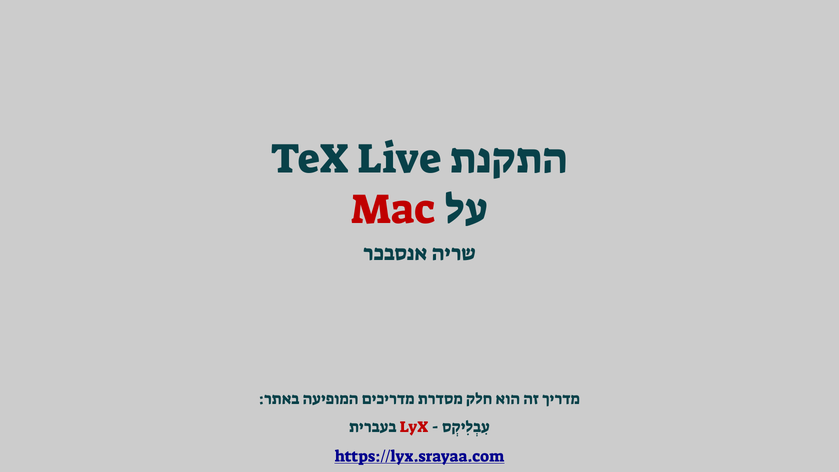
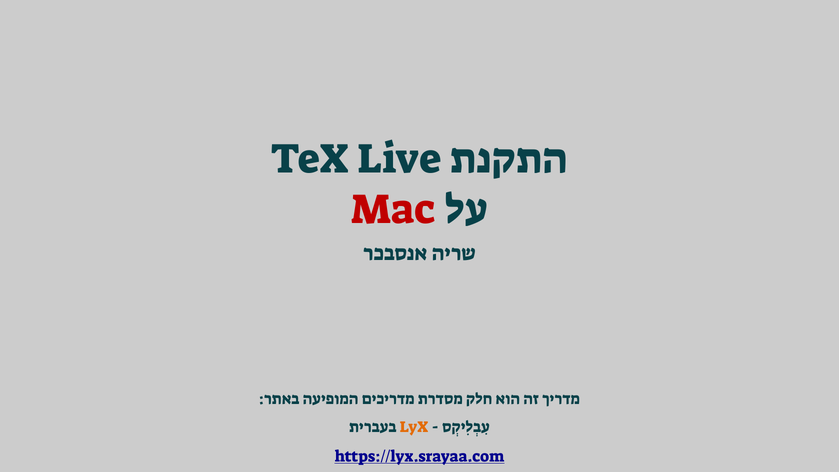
LyX colour: red -> orange (414, 427)
